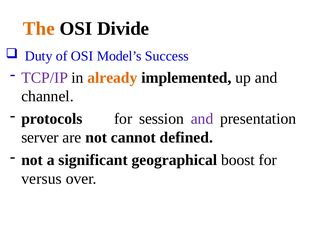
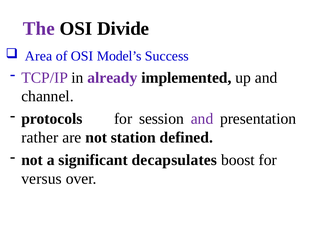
The colour: orange -> purple (39, 29)
Duty: Duty -> Area (39, 56)
already colour: orange -> purple (112, 78)
server: server -> rather (40, 138)
cannot: cannot -> station (133, 138)
geographical: geographical -> decapsulates (174, 160)
